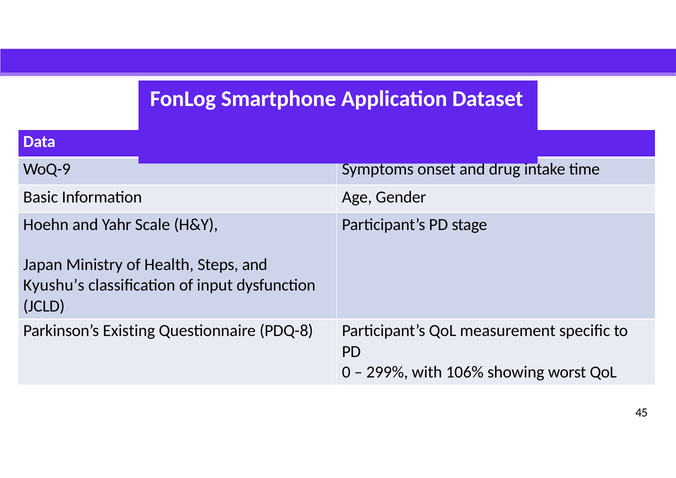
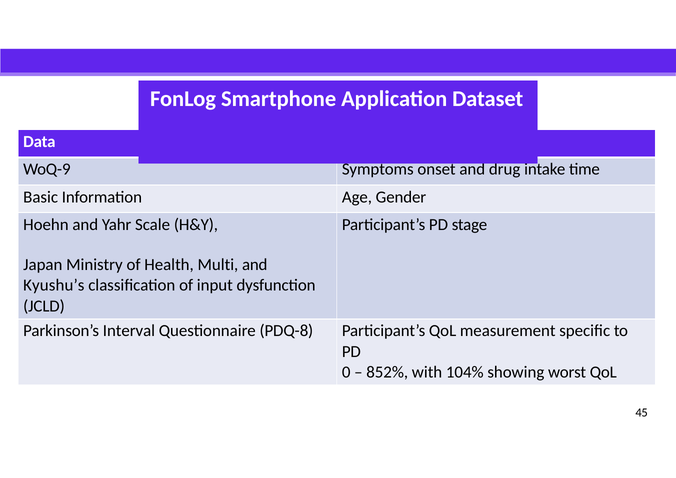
Steps: Steps -> Multi (218, 265)
Existing: Existing -> Interval (129, 331)
299%: 299% -> 852% (387, 372)
106%: 106% -> 104% (465, 372)
